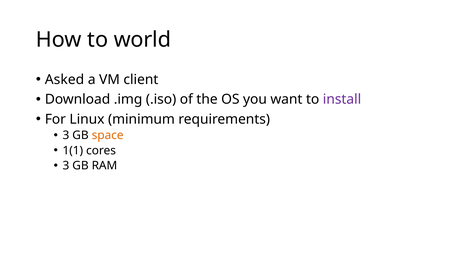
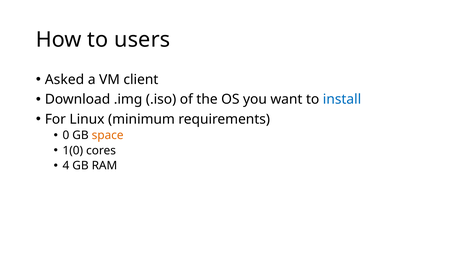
world: world -> users (142, 40)
install colour: purple -> blue (342, 100)
3: 3 -> 0 (66, 136)
1(1: 1(1 -> 1(0 (73, 151)
3: 3 -> 4 (66, 166)
